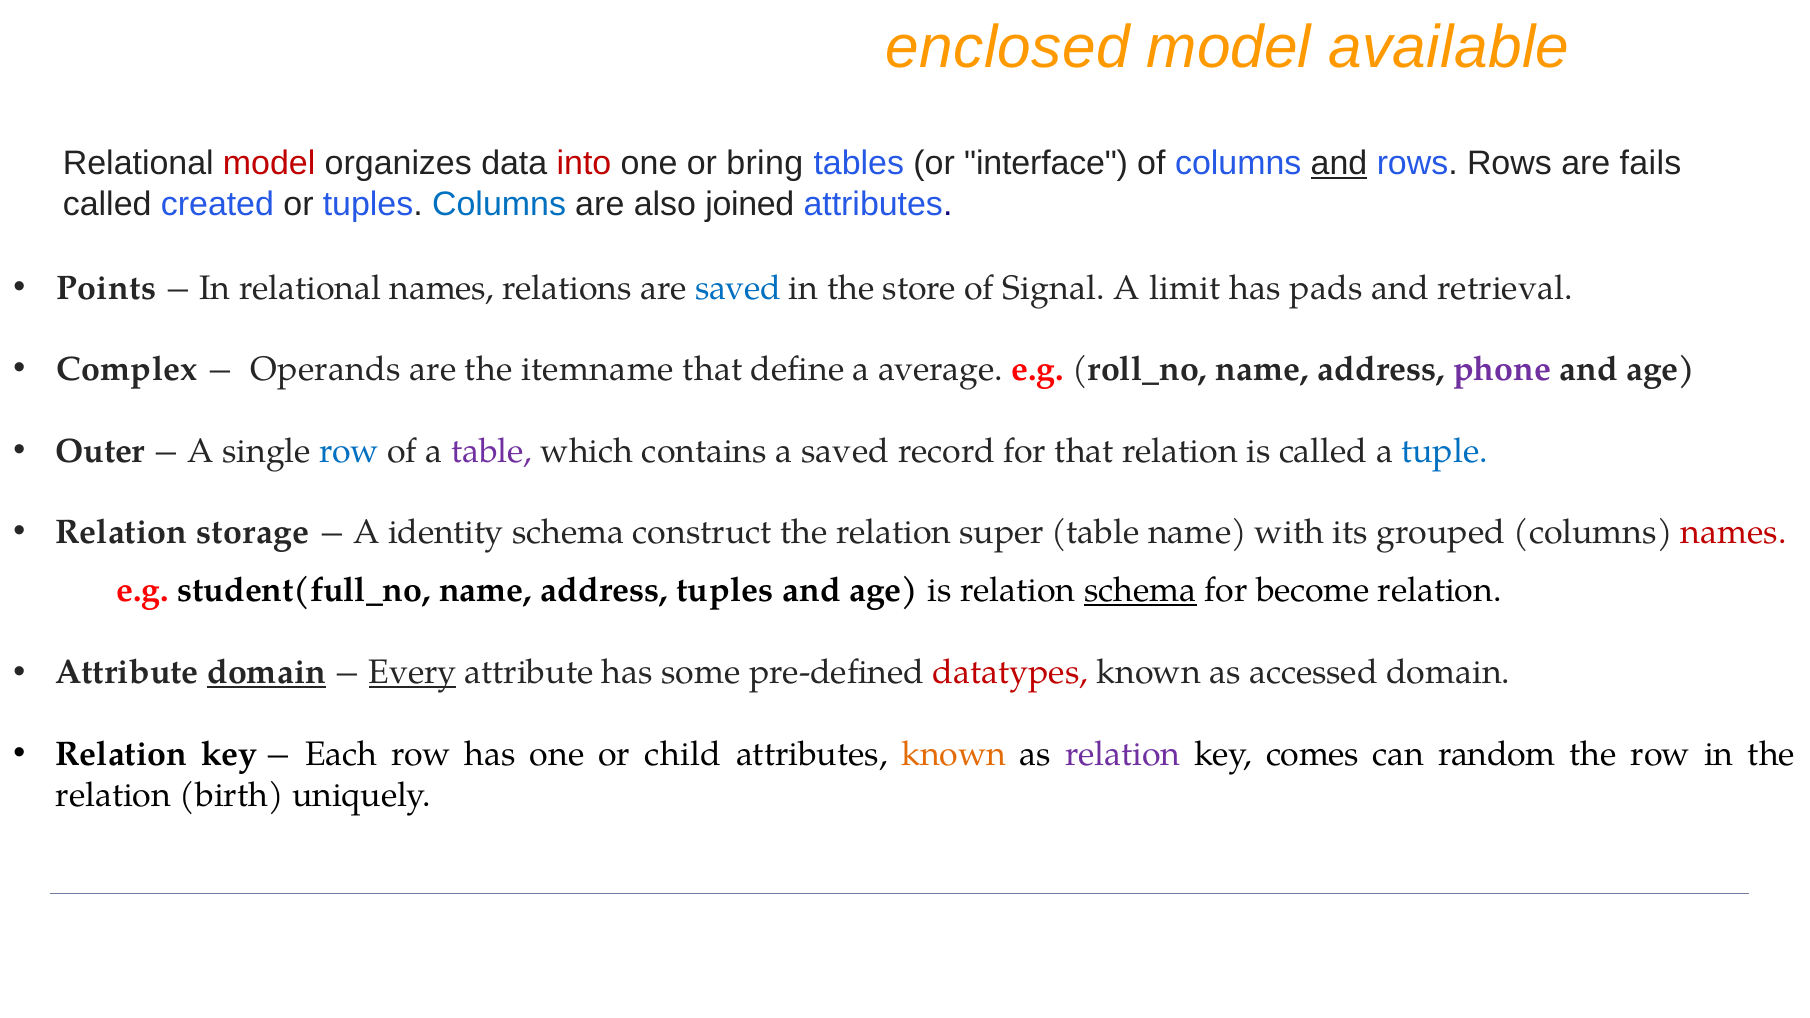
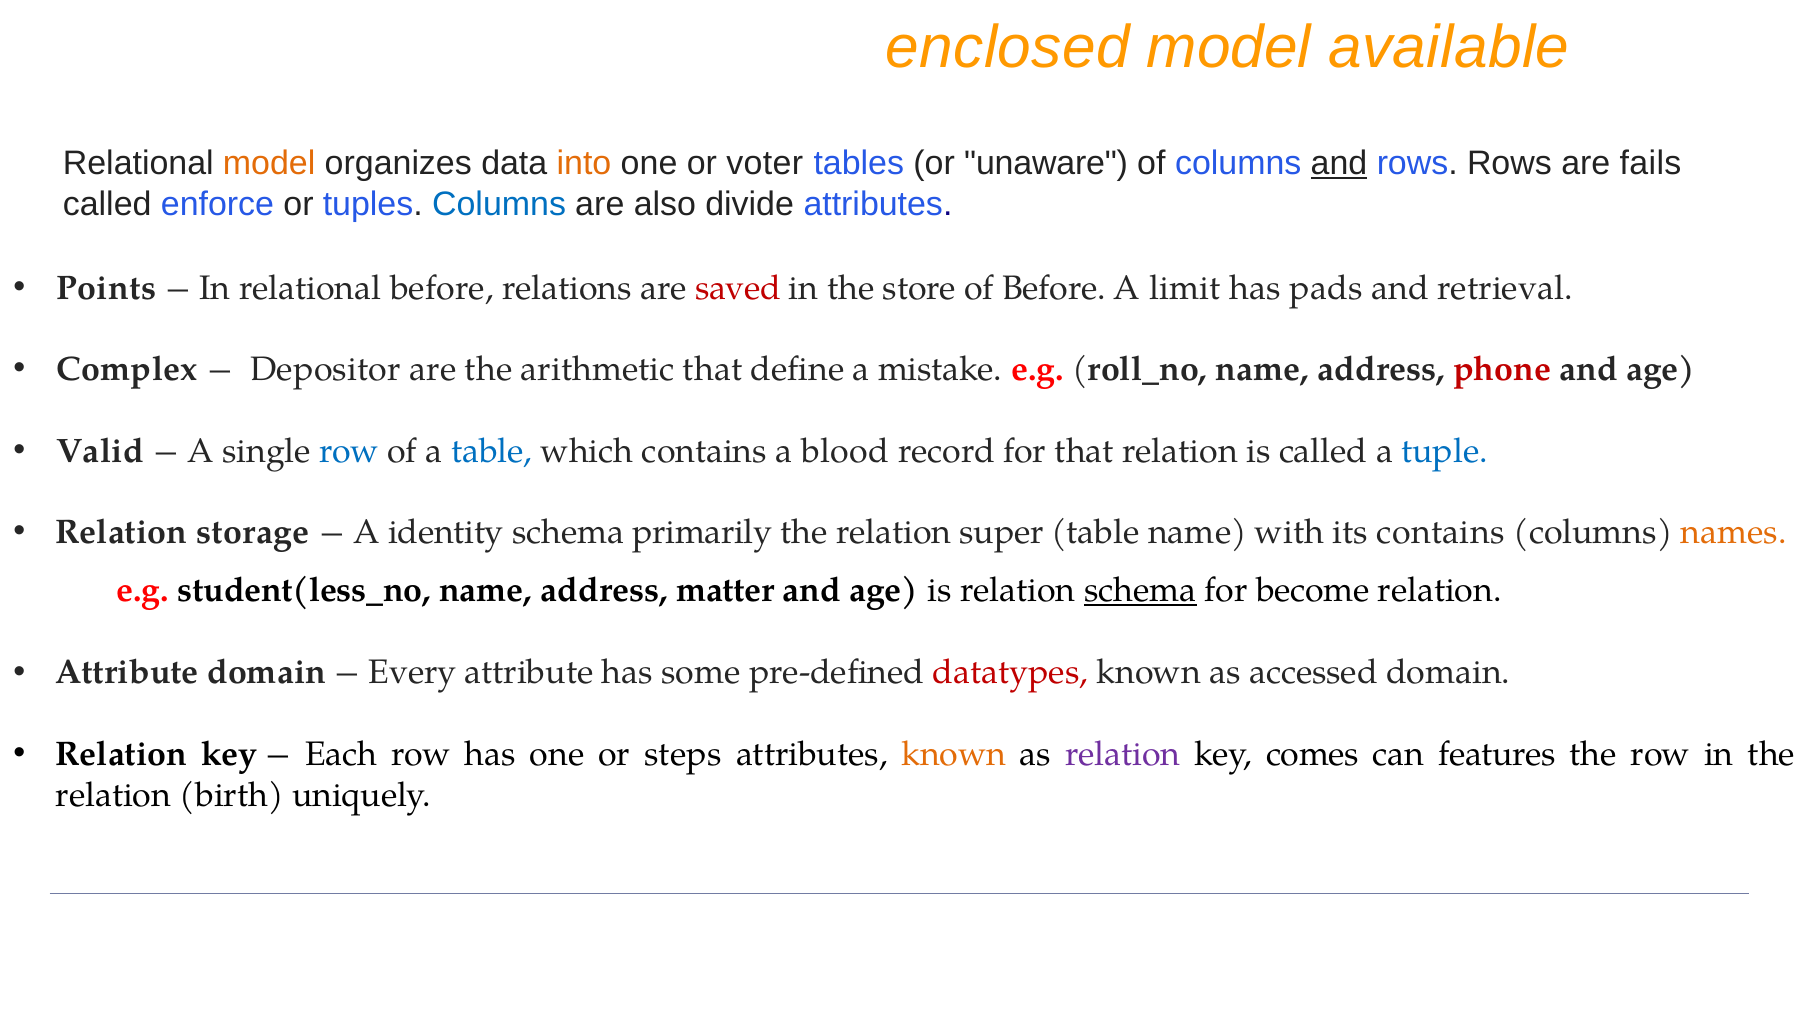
model colour: red -> orange (269, 163)
into colour: red -> orange (584, 163)
bring: bring -> voter (765, 163)
interface: interface -> unaware (1046, 163)
created: created -> enforce (217, 204)
joined: joined -> divide (750, 204)
relational names: names -> before (442, 288)
saved colour: blue -> red (738, 288)
of Signal: Signal -> Before (1054, 288)
Operands: Operands -> Depositor (326, 370)
itemname: itemname -> arithmetic (598, 370)
average: average -> mistake (940, 370)
phone colour: purple -> red (1502, 370)
Outer: Outer -> Valid (100, 451)
table colour: purple -> blue (492, 451)
a saved: saved -> blood (845, 451)
construct: construct -> primarily (702, 532)
its grouped: grouped -> contains (1441, 532)
names colour: red -> orange (1734, 532)
student(full_no: student(full_no -> student(less_no (304, 590)
address tuples: tuples -> matter (726, 590)
domain underline: present -> none (267, 673)
Every underline: present -> none (413, 673)
child: child -> steps (683, 754)
random: random -> features (1497, 754)
